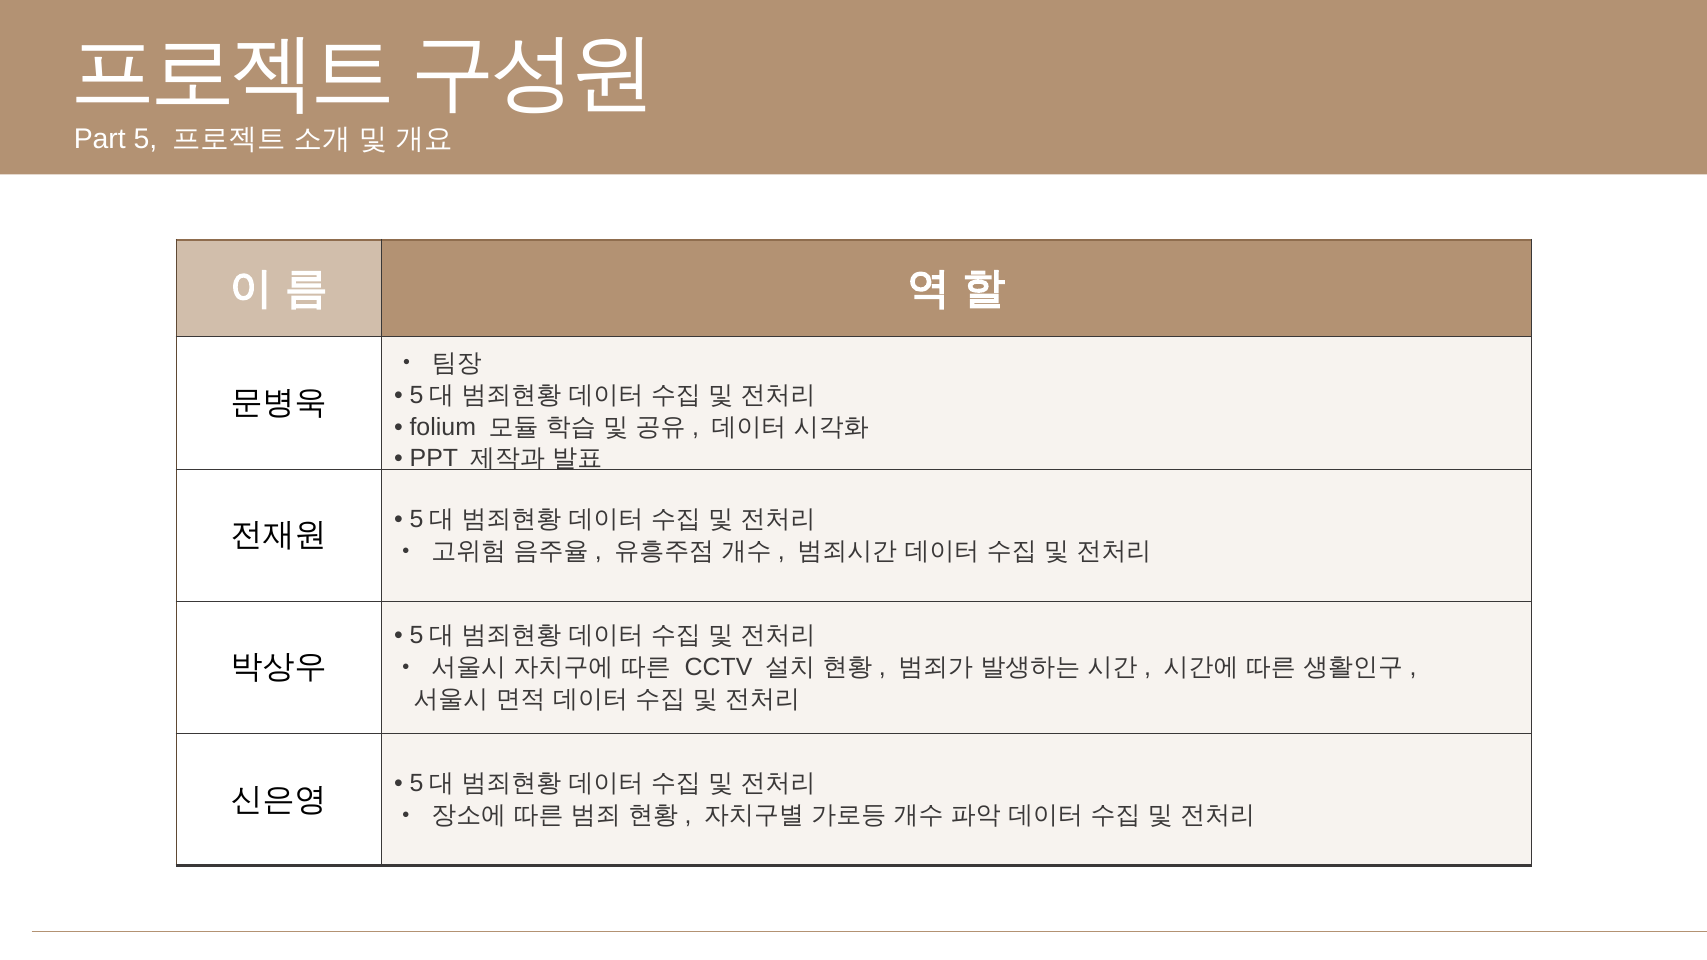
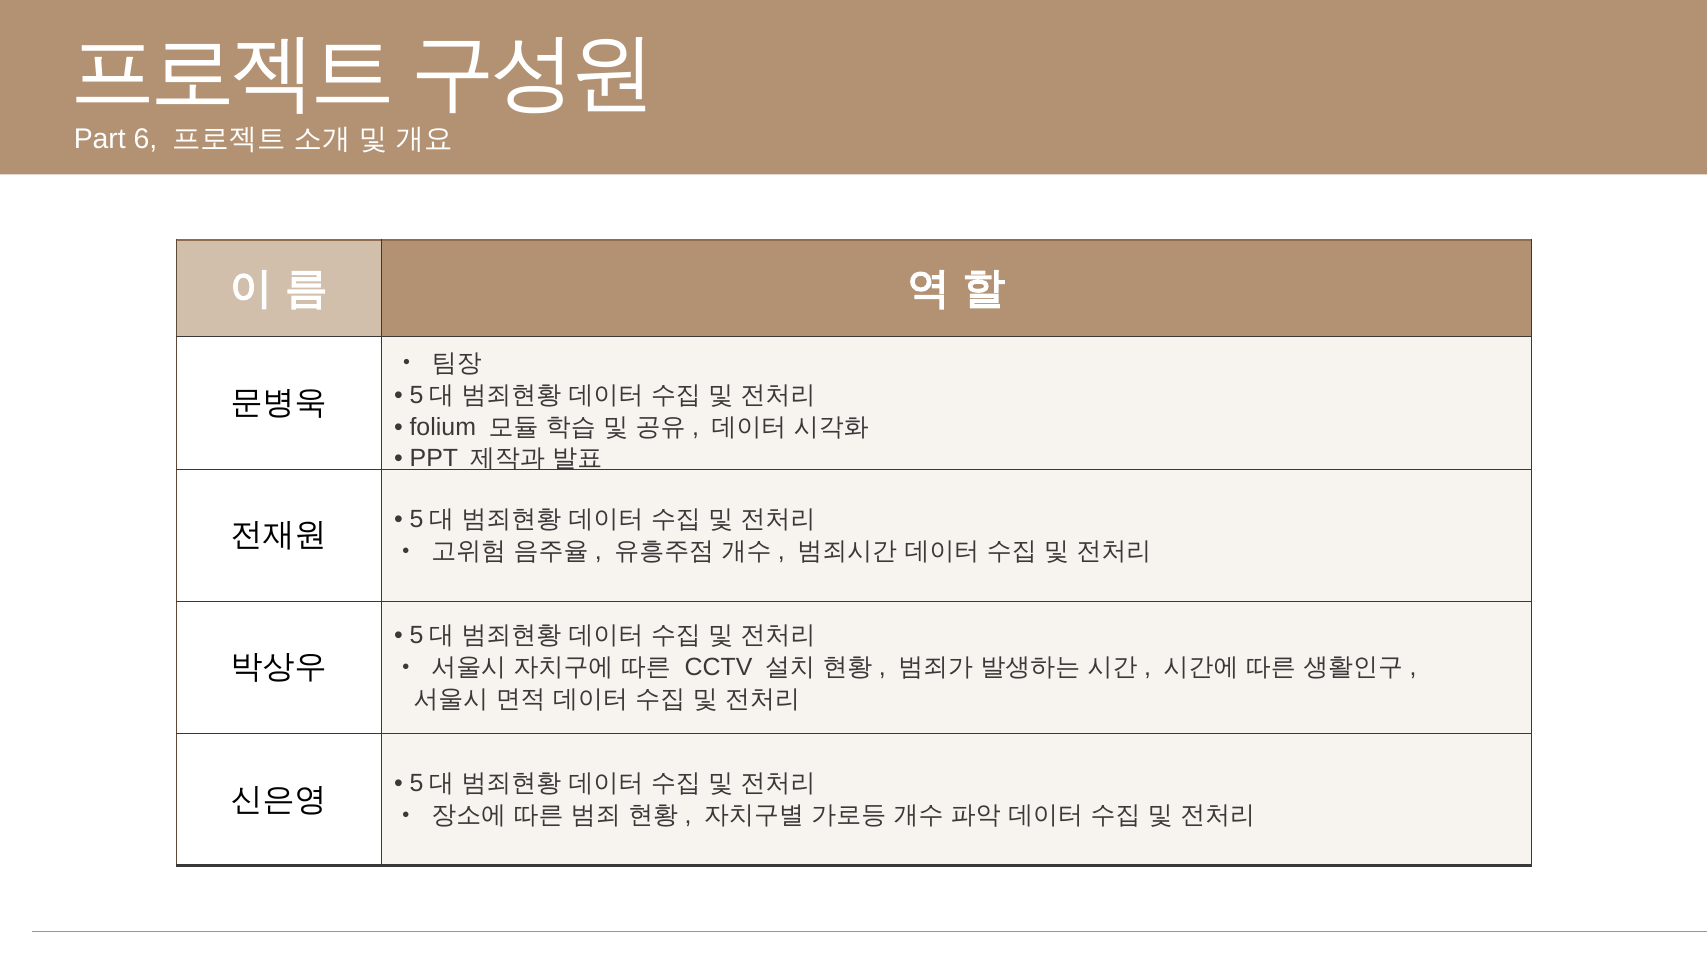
5: 5 -> 6 (145, 140)
